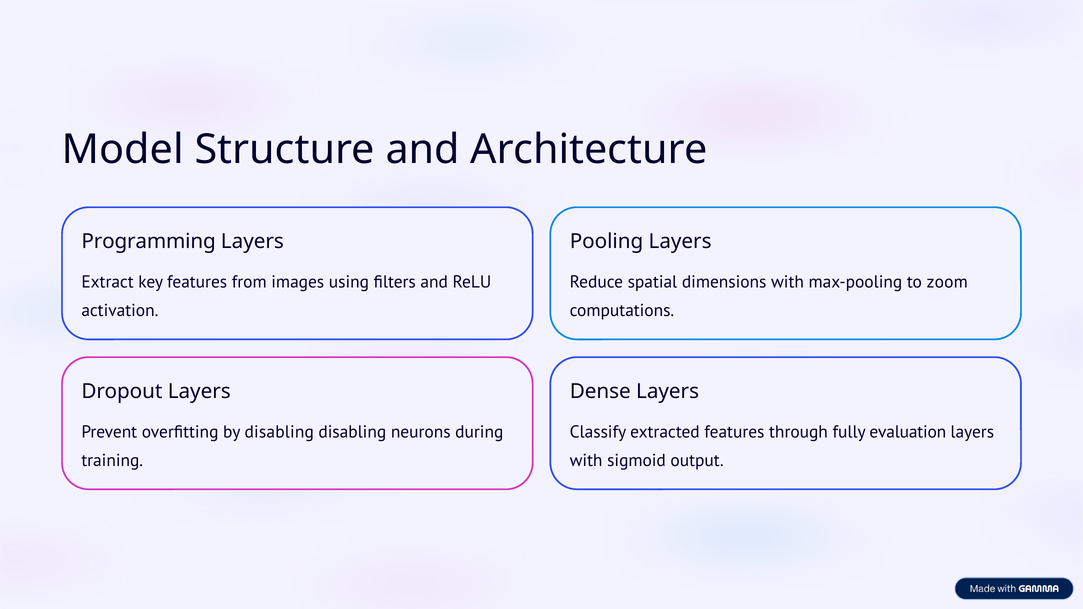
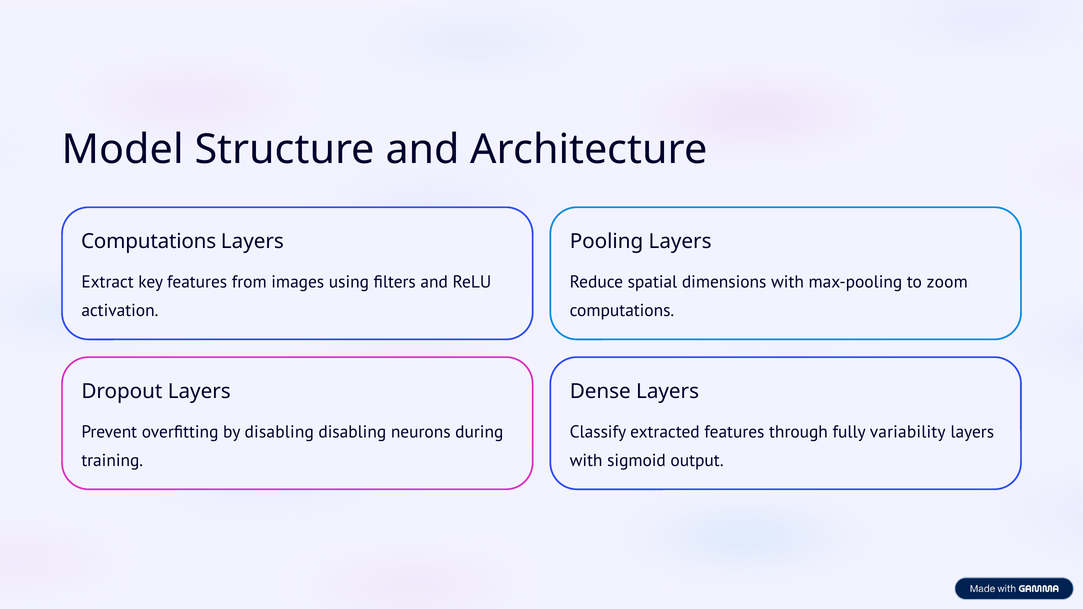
Programming: Programming -> Computations (149, 242)
evaluation: evaluation -> variability (908, 432)
